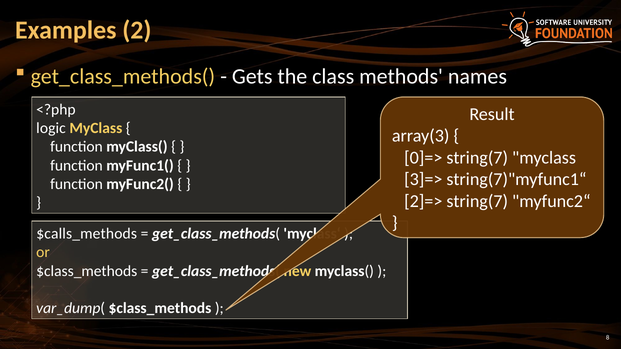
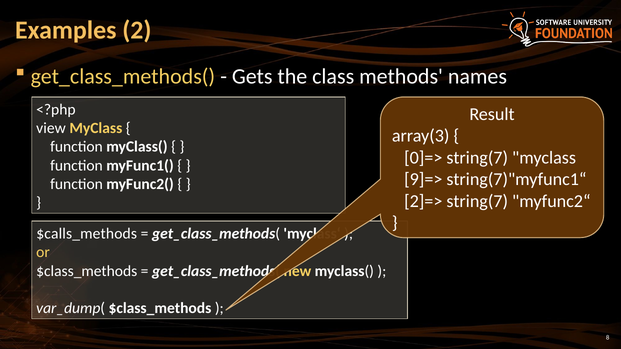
logic: logic -> view (51, 128)
3]=>: 3]=> -> 9]=> (423, 180)
